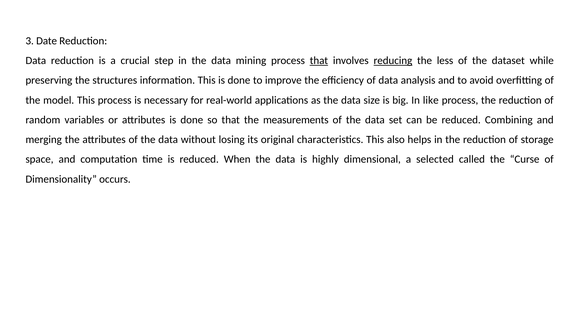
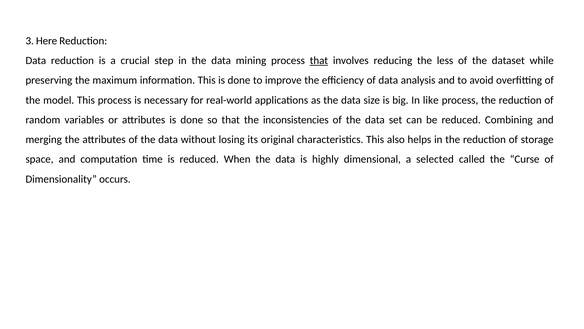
Date: Date -> Here (47, 41)
reducing underline: present -> none (393, 61)
structures: structures -> maximum (115, 80)
measurements: measurements -> inconsistencies (296, 120)
